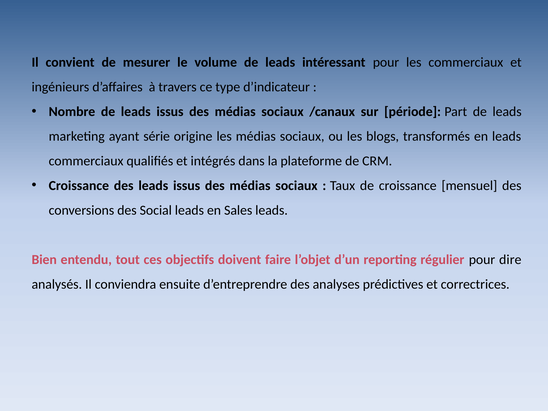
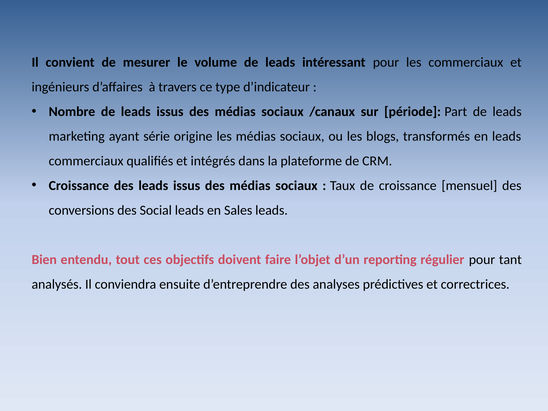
dire: dire -> tant (510, 260)
